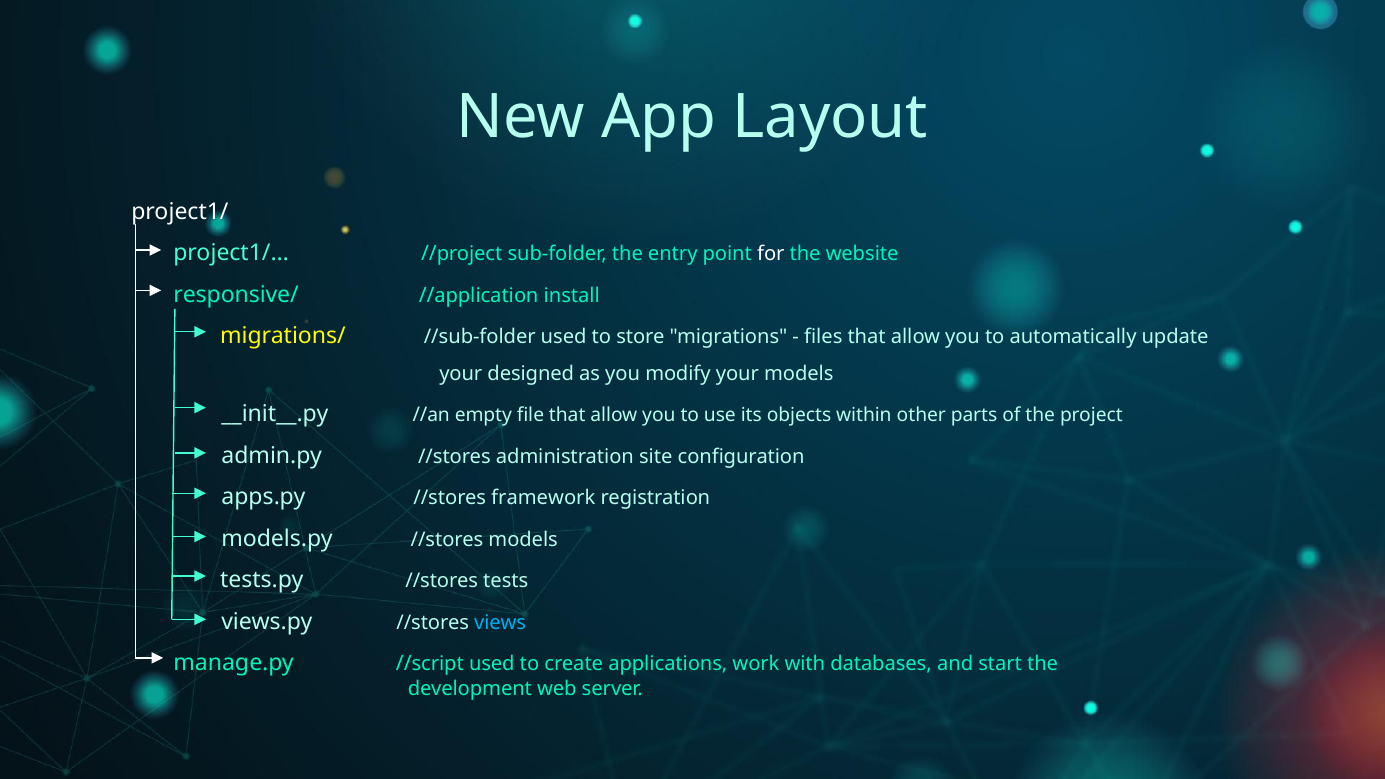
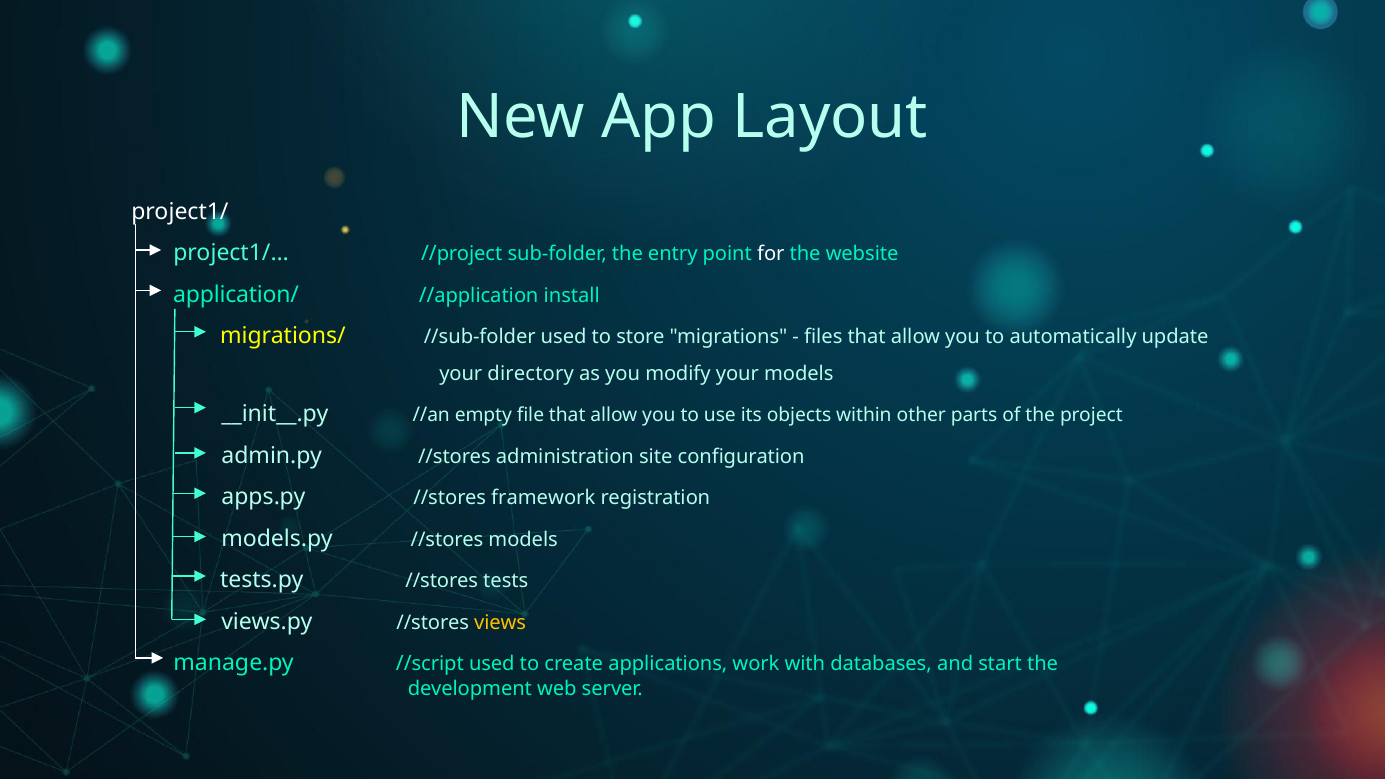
responsive/: responsive/ -> application/ (236, 295)
designed: designed -> directory (531, 374)
views colour: light blue -> yellow (500, 623)
